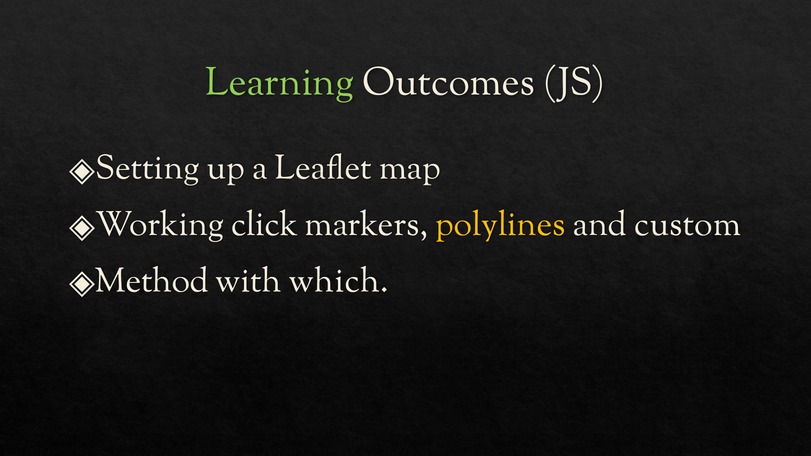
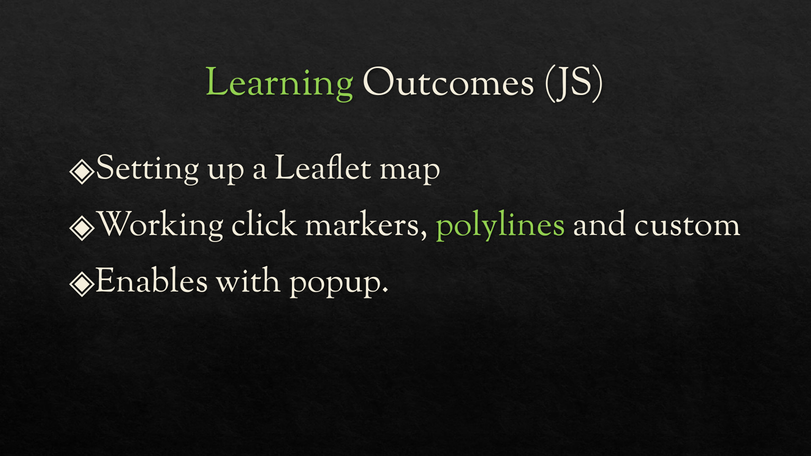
polylines colour: yellow -> light green (500, 224)
Method: Method -> Enables (152, 281)
which: which -> popup (339, 281)
